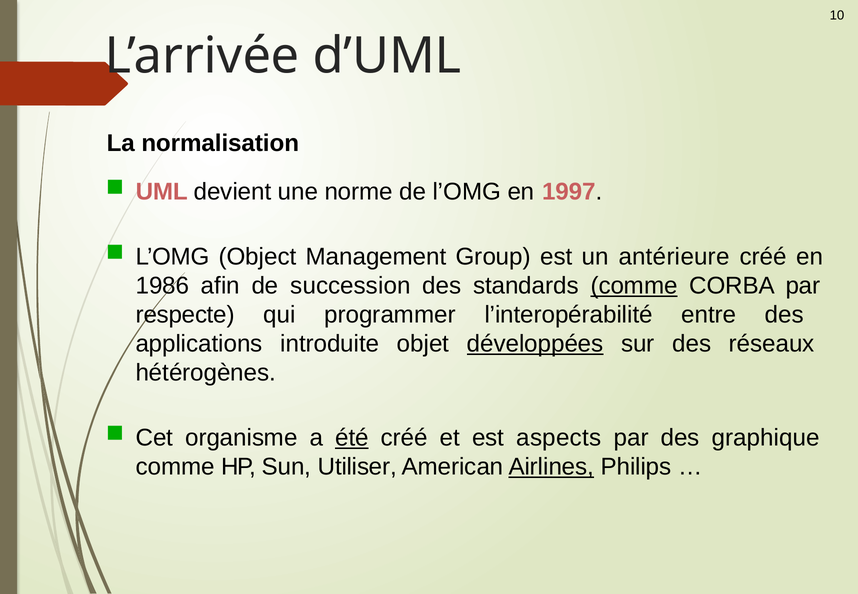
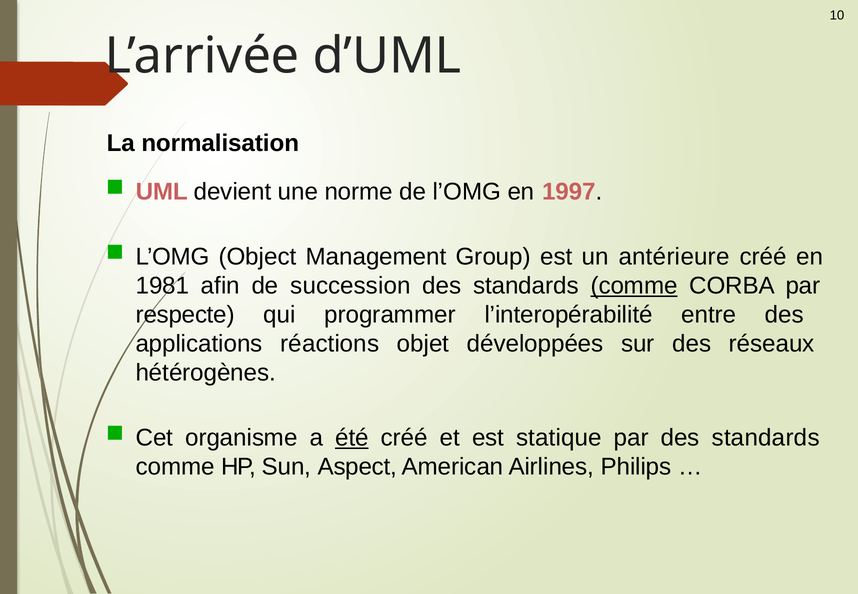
1986: 1986 -> 1981 (162, 286)
introduite: introduite -> réactions (330, 344)
développées underline: present -> none (535, 344)
aspects: aspects -> statique (559, 438)
par des graphique: graphique -> standards (766, 438)
Utiliser: Utiliser -> Aspect (357, 467)
Airlines underline: present -> none (551, 467)
